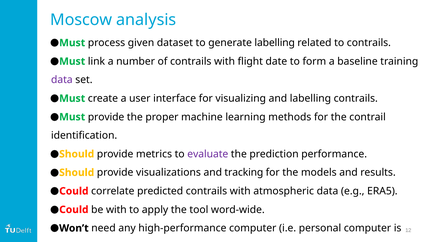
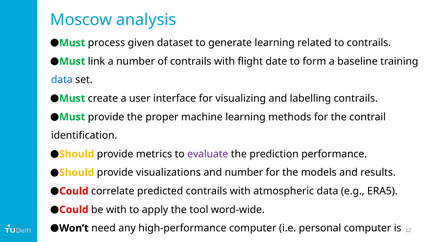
generate labelling: labelling -> learning (275, 43)
data colour: purple -> blue (62, 80)
and tracking: tracking -> number (244, 172)
